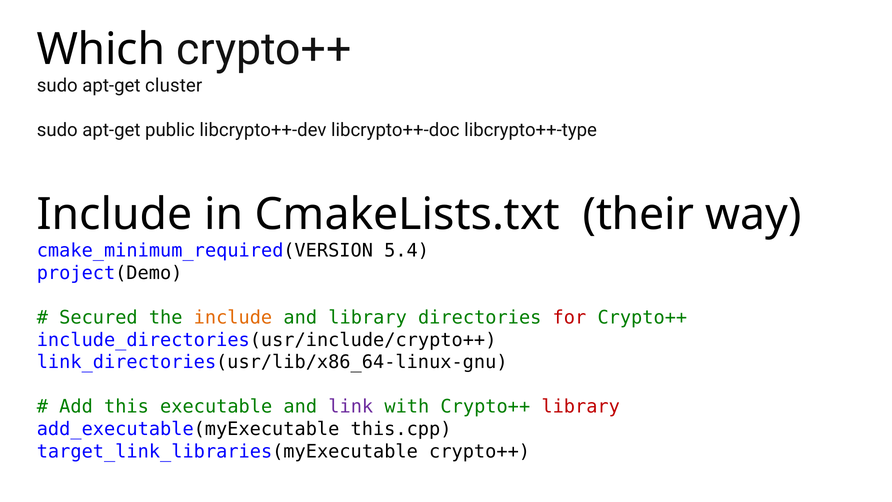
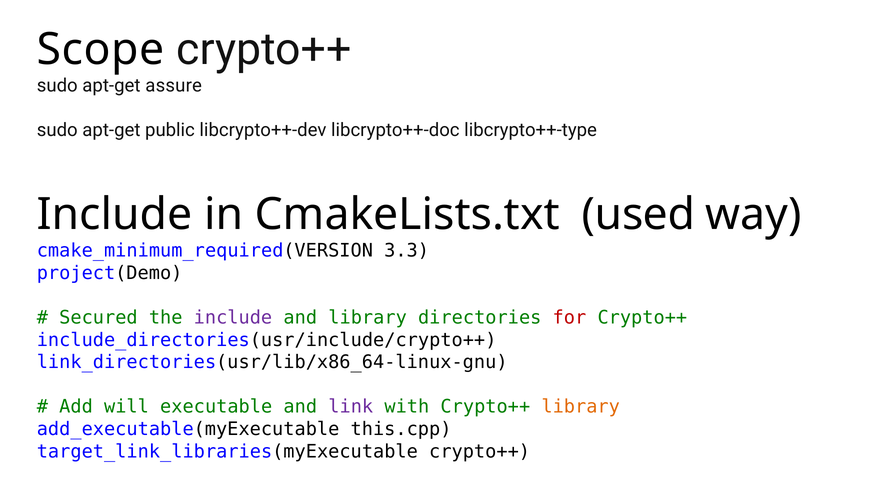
Which: Which -> Scope (101, 49)
cluster: cluster -> assure (174, 85)
their: their -> used (639, 214)
5.4: 5.4 -> 3.3 (407, 250)
include colour: orange -> purple (233, 317)
this: this -> will (126, 407)
library colour: red -> orange (581, 407)
